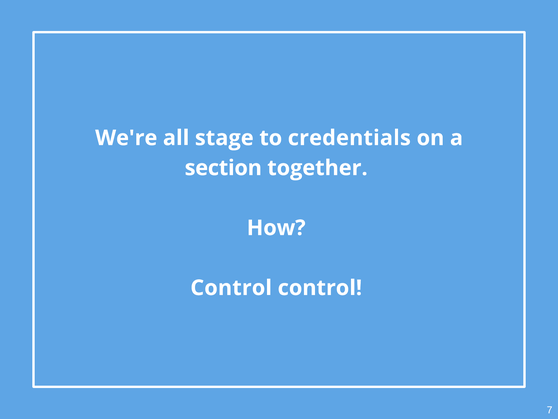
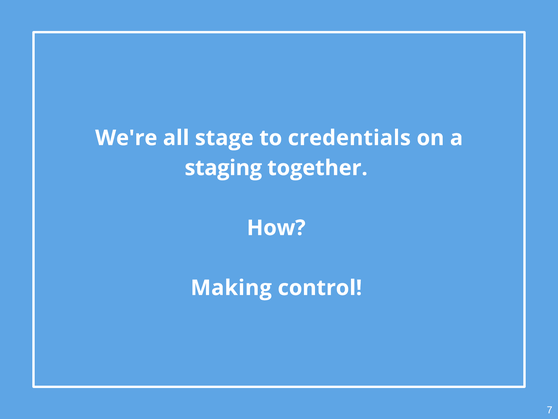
section: section -> staging (223, 168)
Control: Control -> Making (231, 288)
